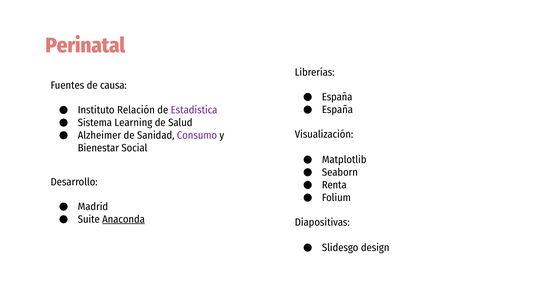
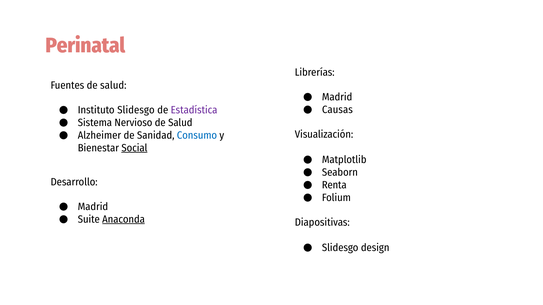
Fuentes de causa: causa -> salud (113, 85)
España: España -> Madrid (337, 97)
España: España -> Causas (337, 110)
Instituto Relación: Relación -> Slidesgo (136, 110)
Learning: Learning -> Nervioso (133, 123)
Consumo colour: purple -> blue (197, 135)
Social underline: none -> present (134, 148)
